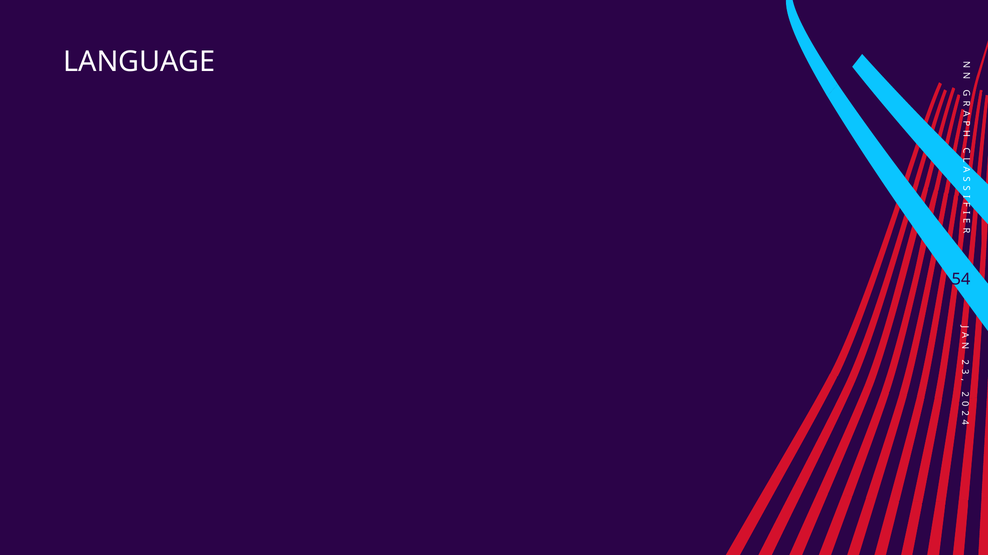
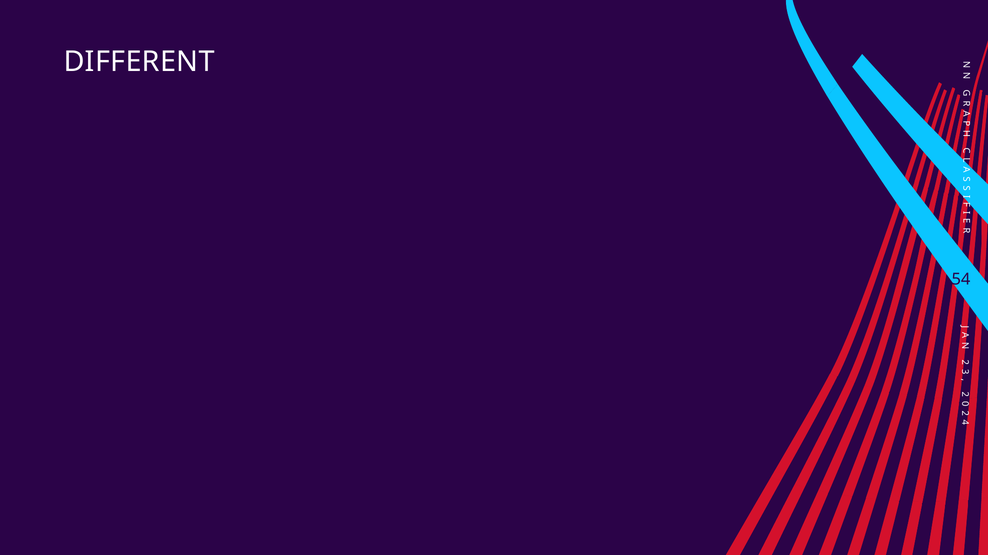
LANGUAGE: LANGUAGE -> DIFFERENT (139, 62)
